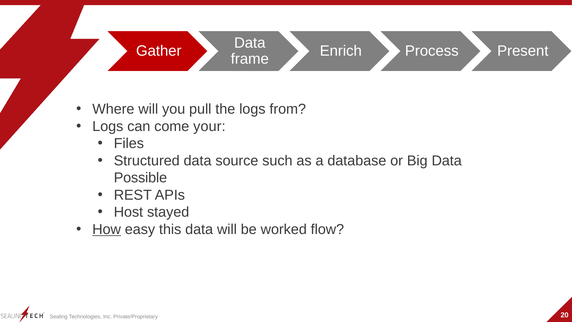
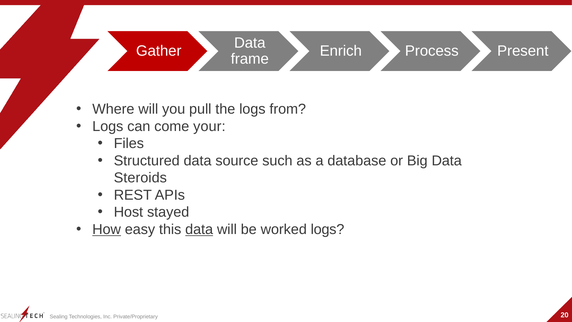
Possible: Possible -> Steroids (140, 178)
data underline: none -> present (199, 229)
worked flow: flow -> logs (327, 229)
